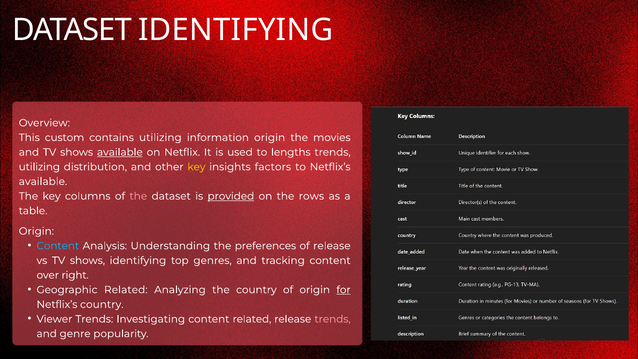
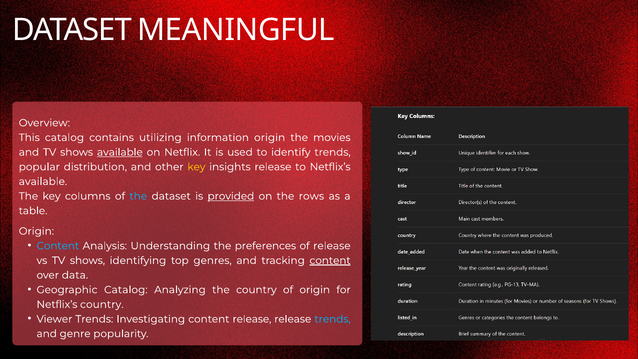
DATASET IDENTIFYING: IDENTIFYING -> MEANINGFUL (236, 30)
This custom: custom -> catalog (64, 137)
lengths: lengths -> identify (291, 152)
utilizing: utilizing -> popular (39, 167)
insights factors: factors -> release (273, 167)
the colour: pink -> light blue (138, 196)
content underline: none -> present (330, 260)
right: right -> data (75, 275)
Geographic Related: Related -> Catalog (126, 290)
for underline: present -> none (343, 290)
content related: related -> release (252, 319)
trends colour: pink -> light blue (333, 319)
